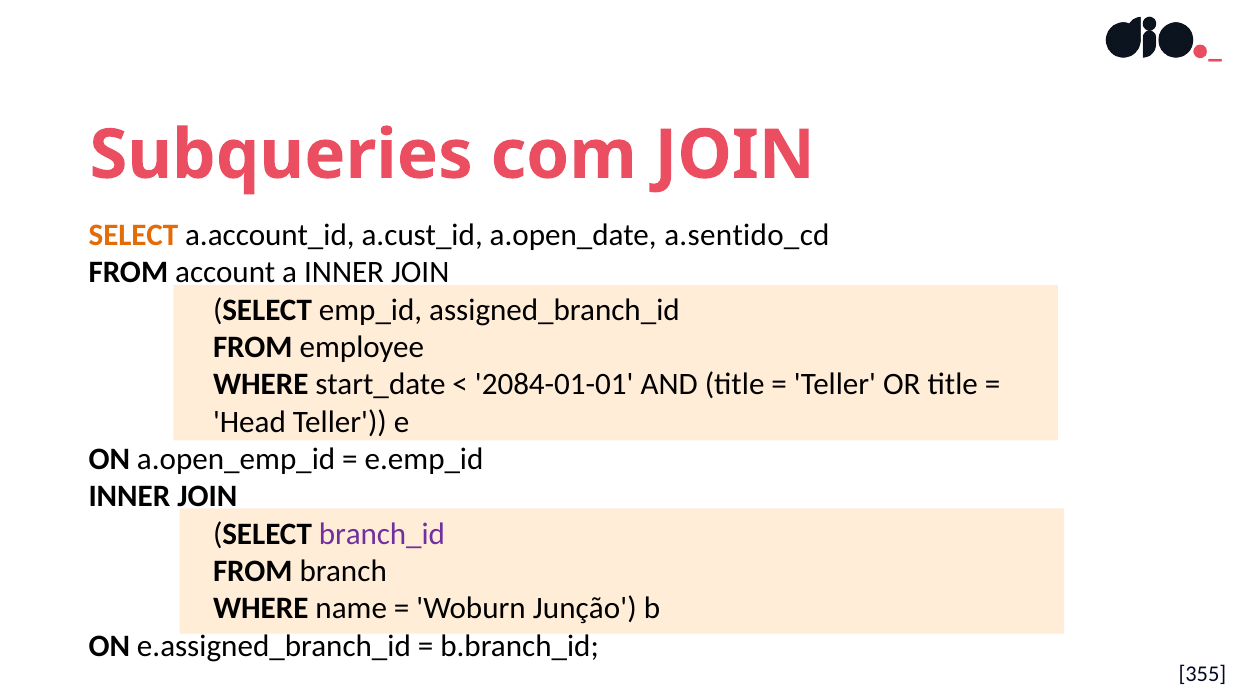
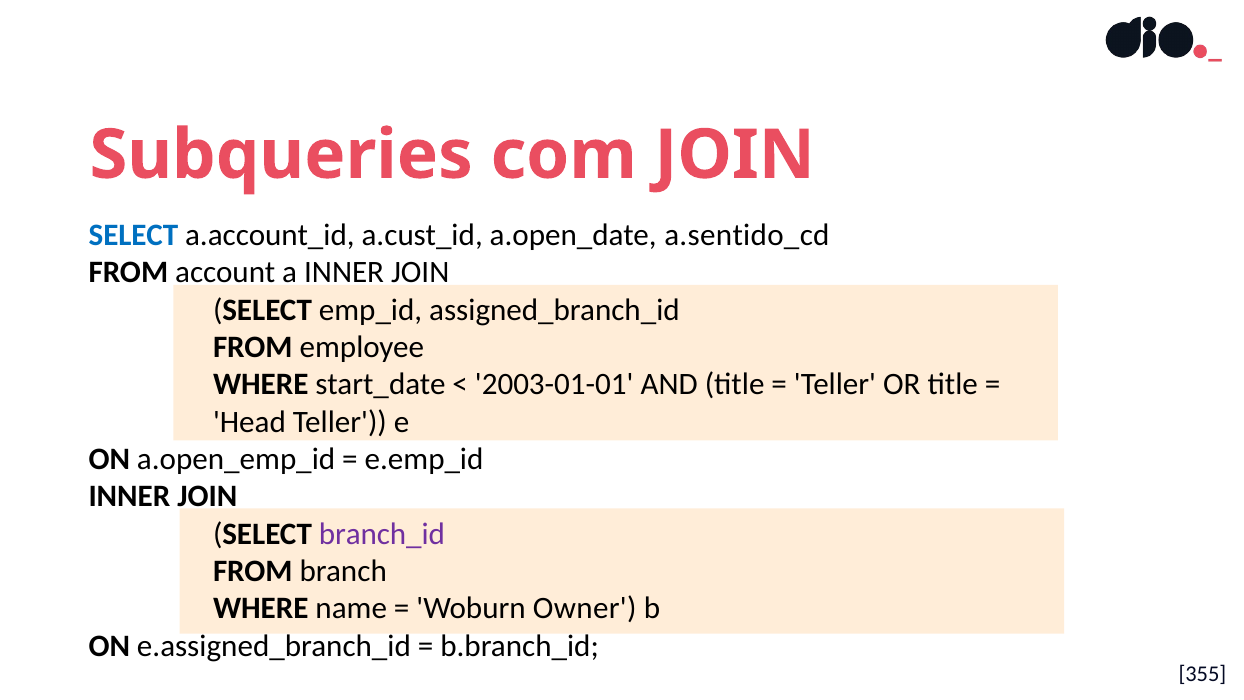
SELECT colour: orange -> blue (133, 235)
2084-01-01: 2084-01-01 -> 2003-01-01 (554, 384)
Junção: Junção -> Owner (585, 608)
